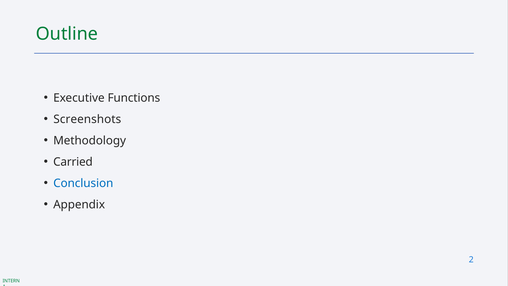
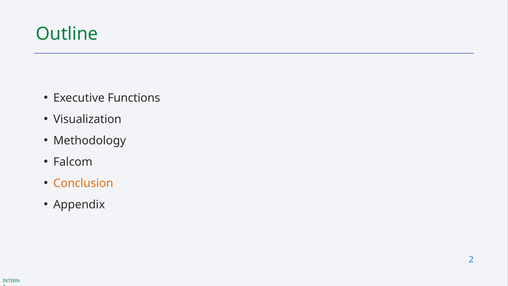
Screenshots: Screenshots -> Visualization (87, 119)
Carried: Carried -> Falcom (73, 162)
Conclusion colour: blue -> orange (83, 183)
